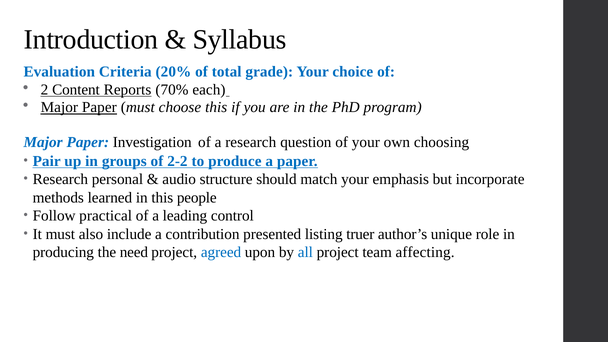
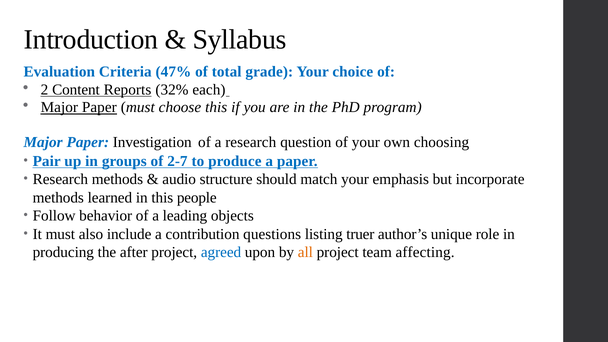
20%: 20% -> 47% (173, 72)
70%: 70% -> 32% (172, 90)
2-2: 2-2 -> 2-7 (177, 161)
Research personal: personal -> methods (117, 179)
practical: practical -> behavior (106, 216)
control: control -> objects (232, 216)
presented: presented -> questions (272, 234)
need: need -> after (134, 252)
all colour: blue -> orange (305, 252)
